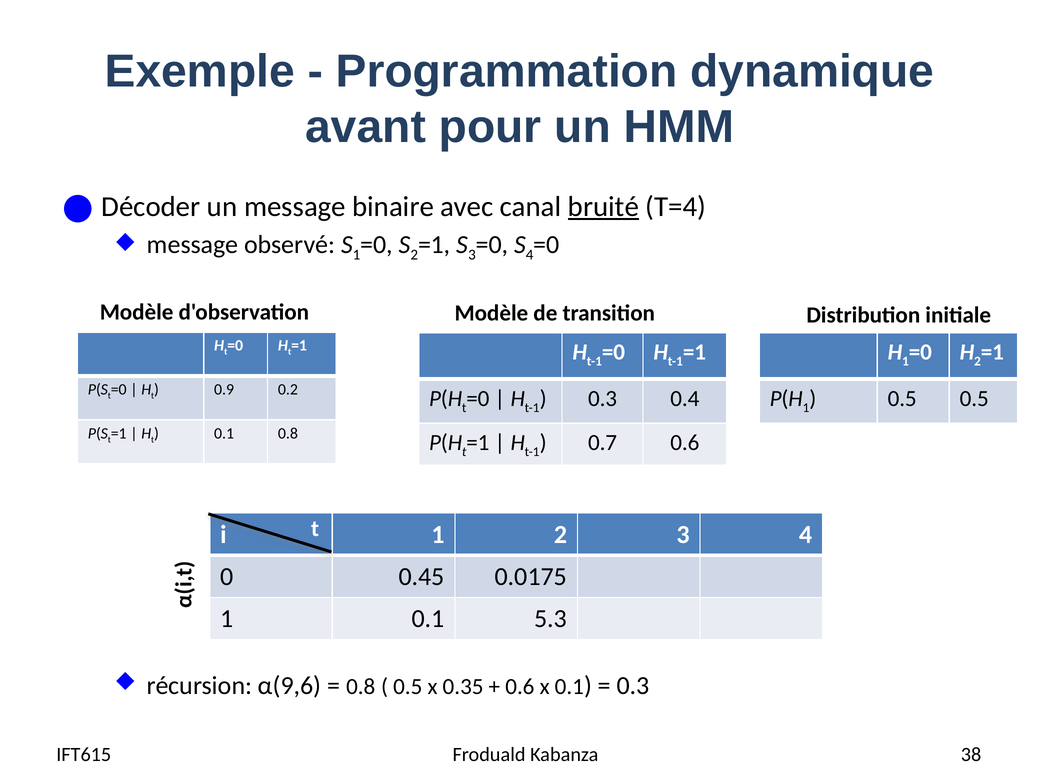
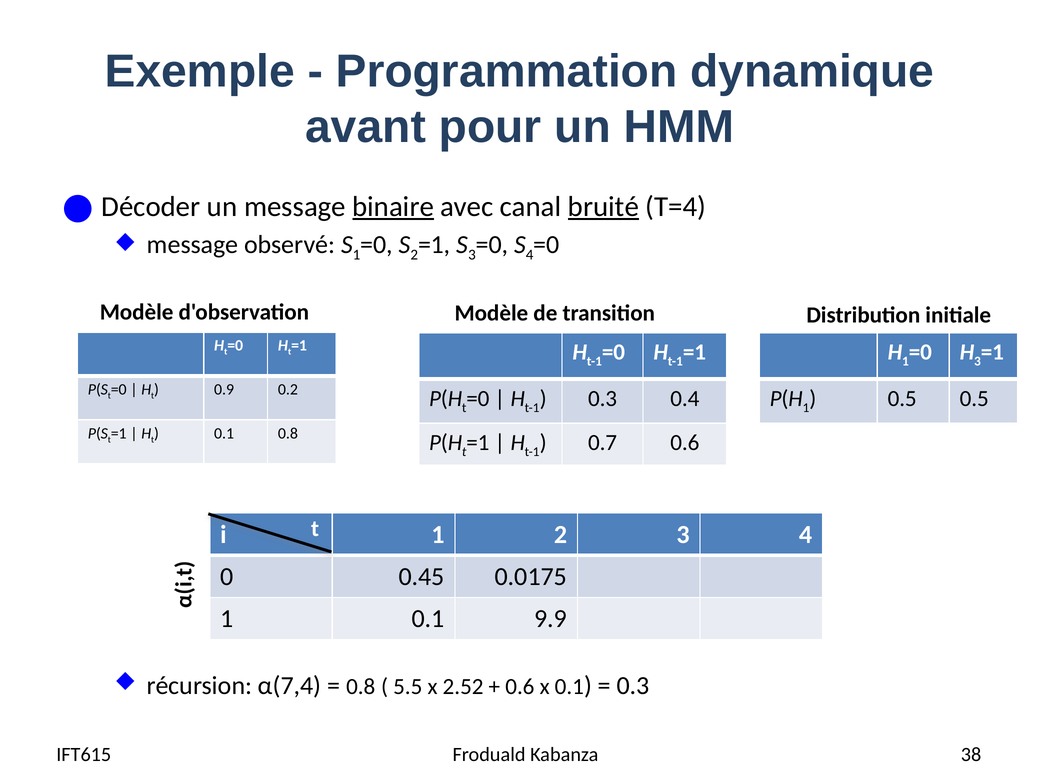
binaire underline: none -> present (393, 207)
2: 2 -> 3 (977, 361)
5.3: 5.3 -> 9.9 (551, 619)
α(9,6: α(9,6 -> α(7,4 (290, 686)
0.5: 0.5 -> 5.5 (408, 687)
0.35: 0.35 -> 2.52 (463, 687)
